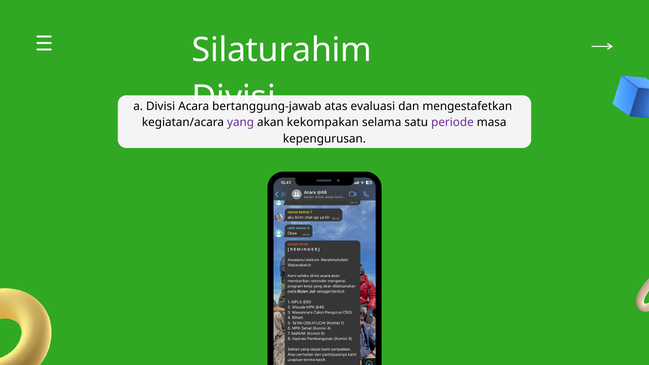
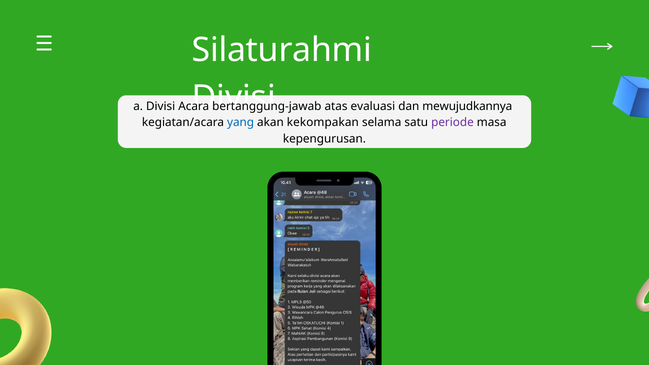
Silaturahim: Silaturahim -> Silaturahmi (282, 50)
mengestafetkan: mengestafetkan -> mewujudkannya (467, 106)
yang colour: purple -> blue (241, 123)
